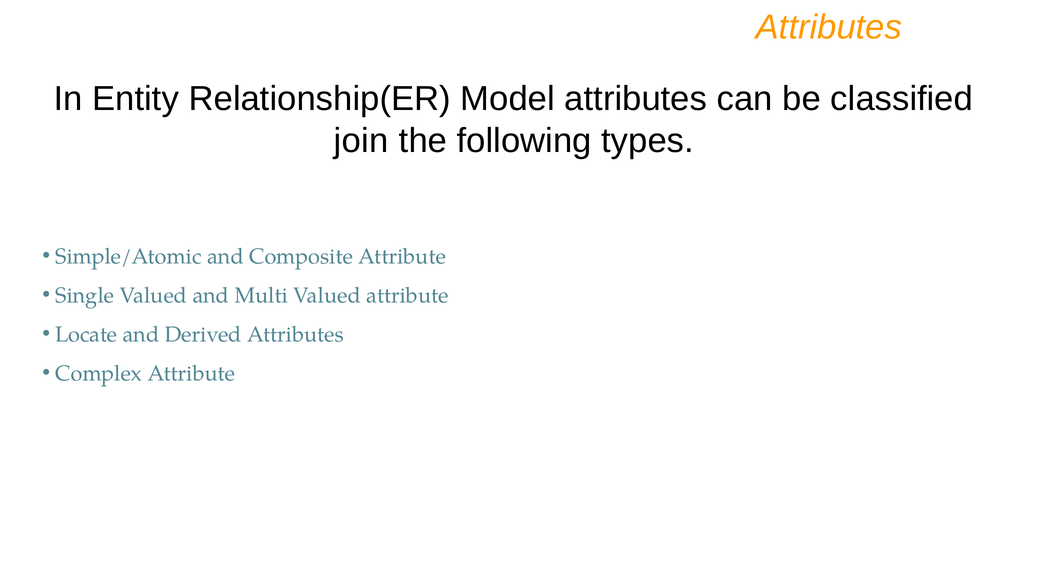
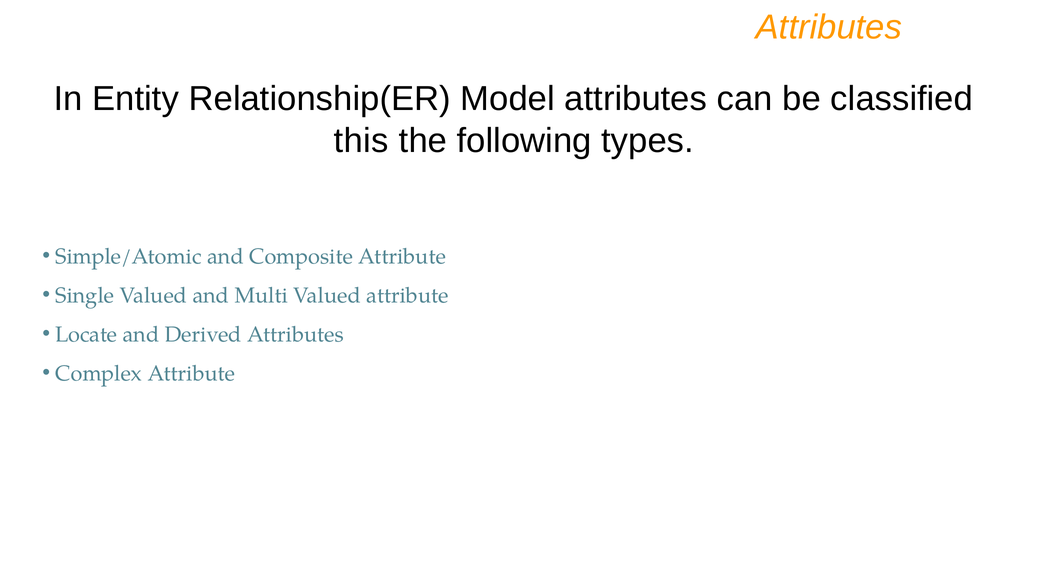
join: join -> this (361, 141)
